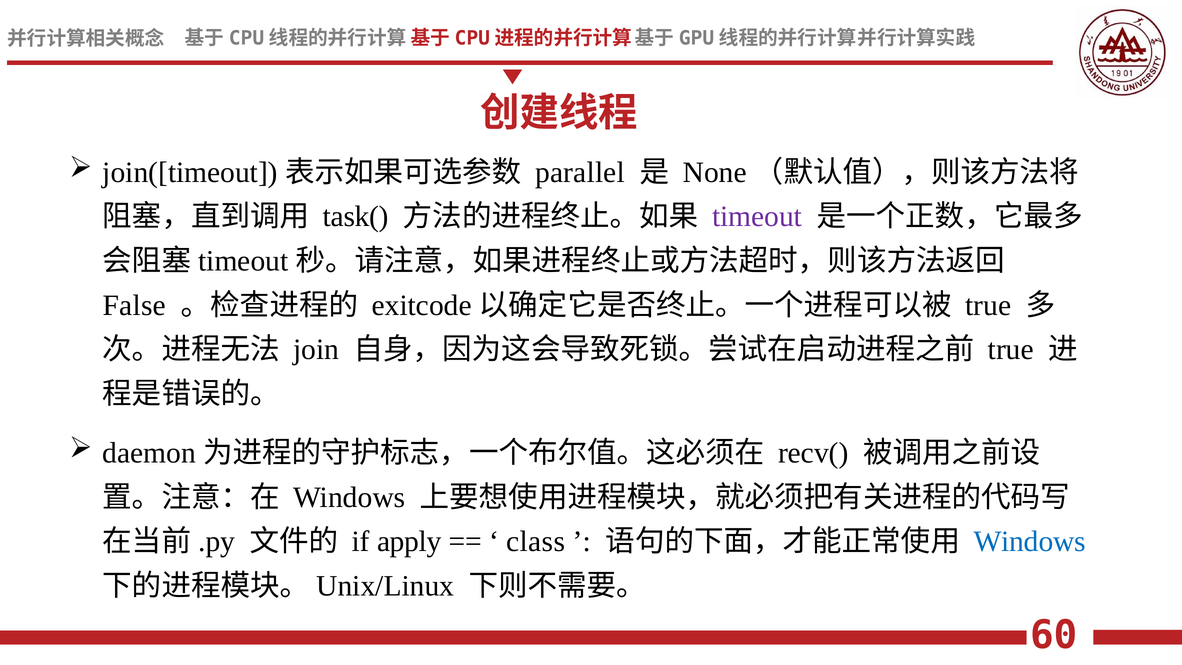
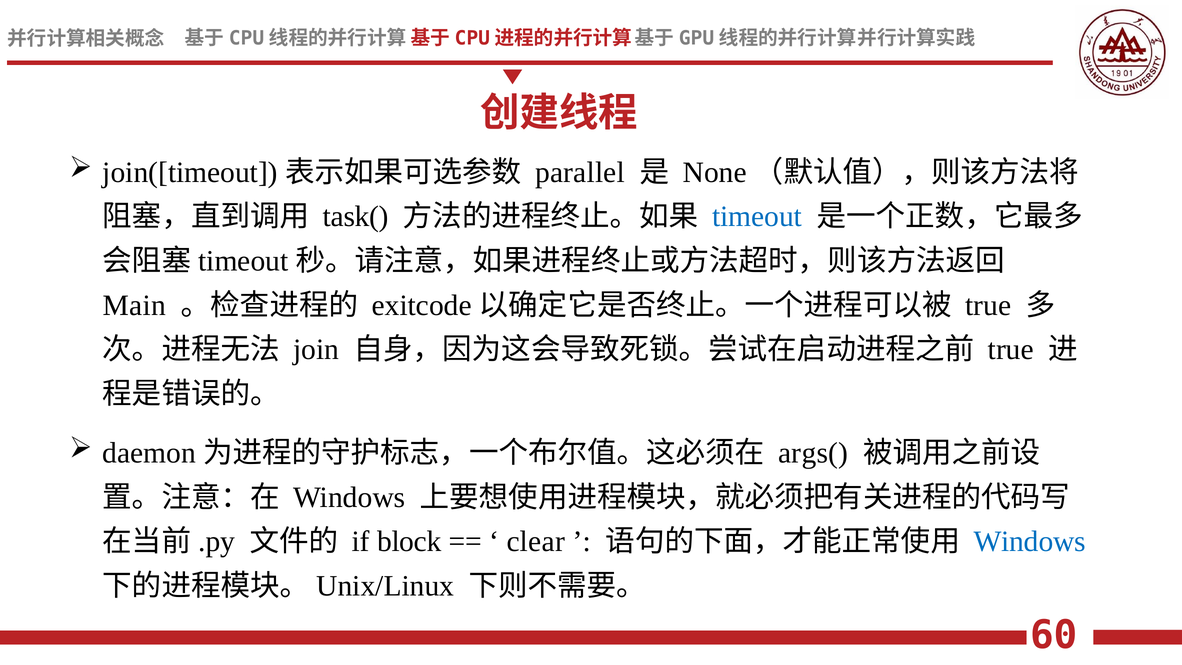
timeout colour: purple -> blue (757, 217)
False: False -> Main (134, 305)
recv(: recv( -> args( (813, 453)
apply: apply -> block (409, 542)
class: class -> clear (536, 542)
